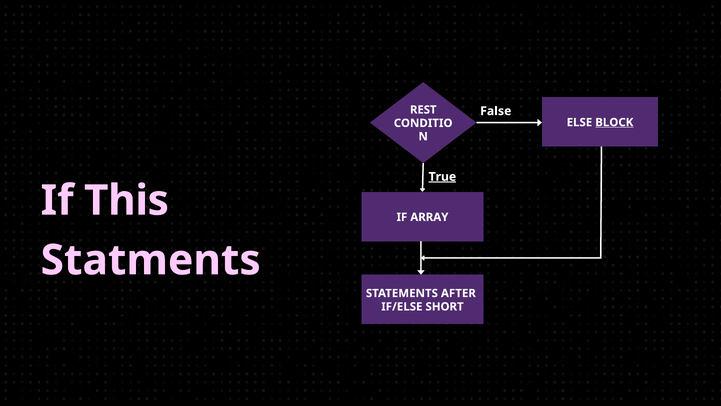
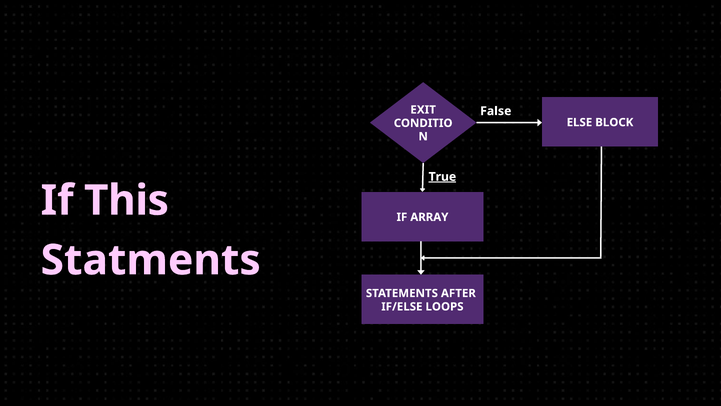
REST: REST -> EXIT (423, 110)
BLOCK underline: present -> none (614, 122)
SHORT: SHORT -> LOOPS (445, 306)
